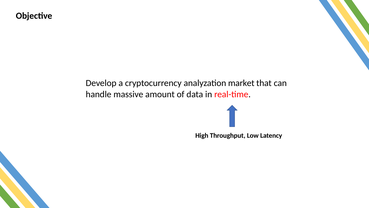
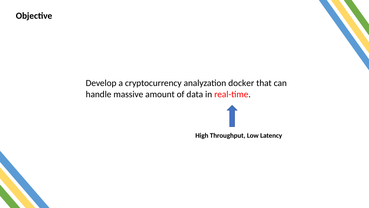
market: market -> docker (241, 83)
